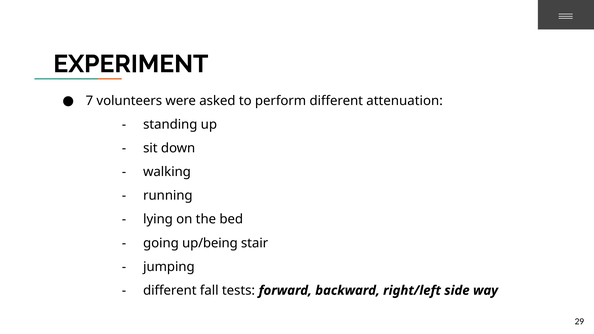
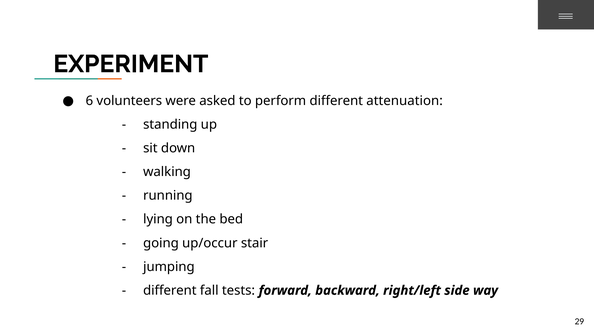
7: 7 -> 6 (89, 101)
up/being: up/being -> up/occur (210, 243)
